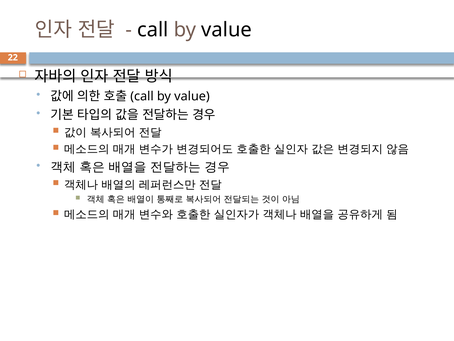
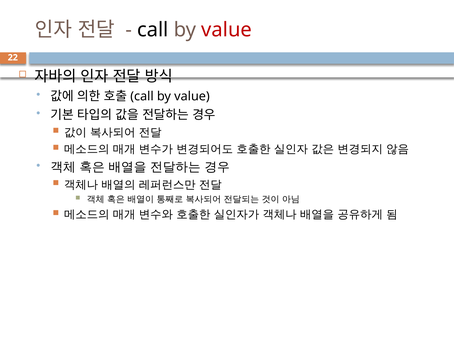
value colour: black -> red (227, 30)
